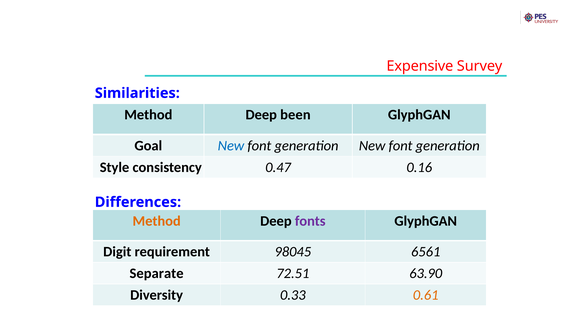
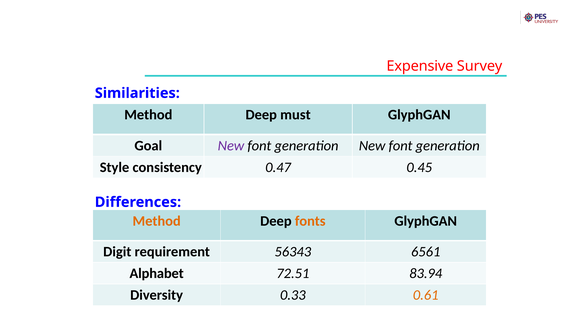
been: been -> must (295, 115)
New colour: blue -> purple (231, 146)
0.16: 0.16 -> 0.45 (419, 168)
fonts colour: purple -> orange (310, 221)
98045: 98045 -> 56343 (293, 252)
Separate: Separate -> Alphabet (157, 274)
63.90: 63.90 -> 83.94 (426, 274)
